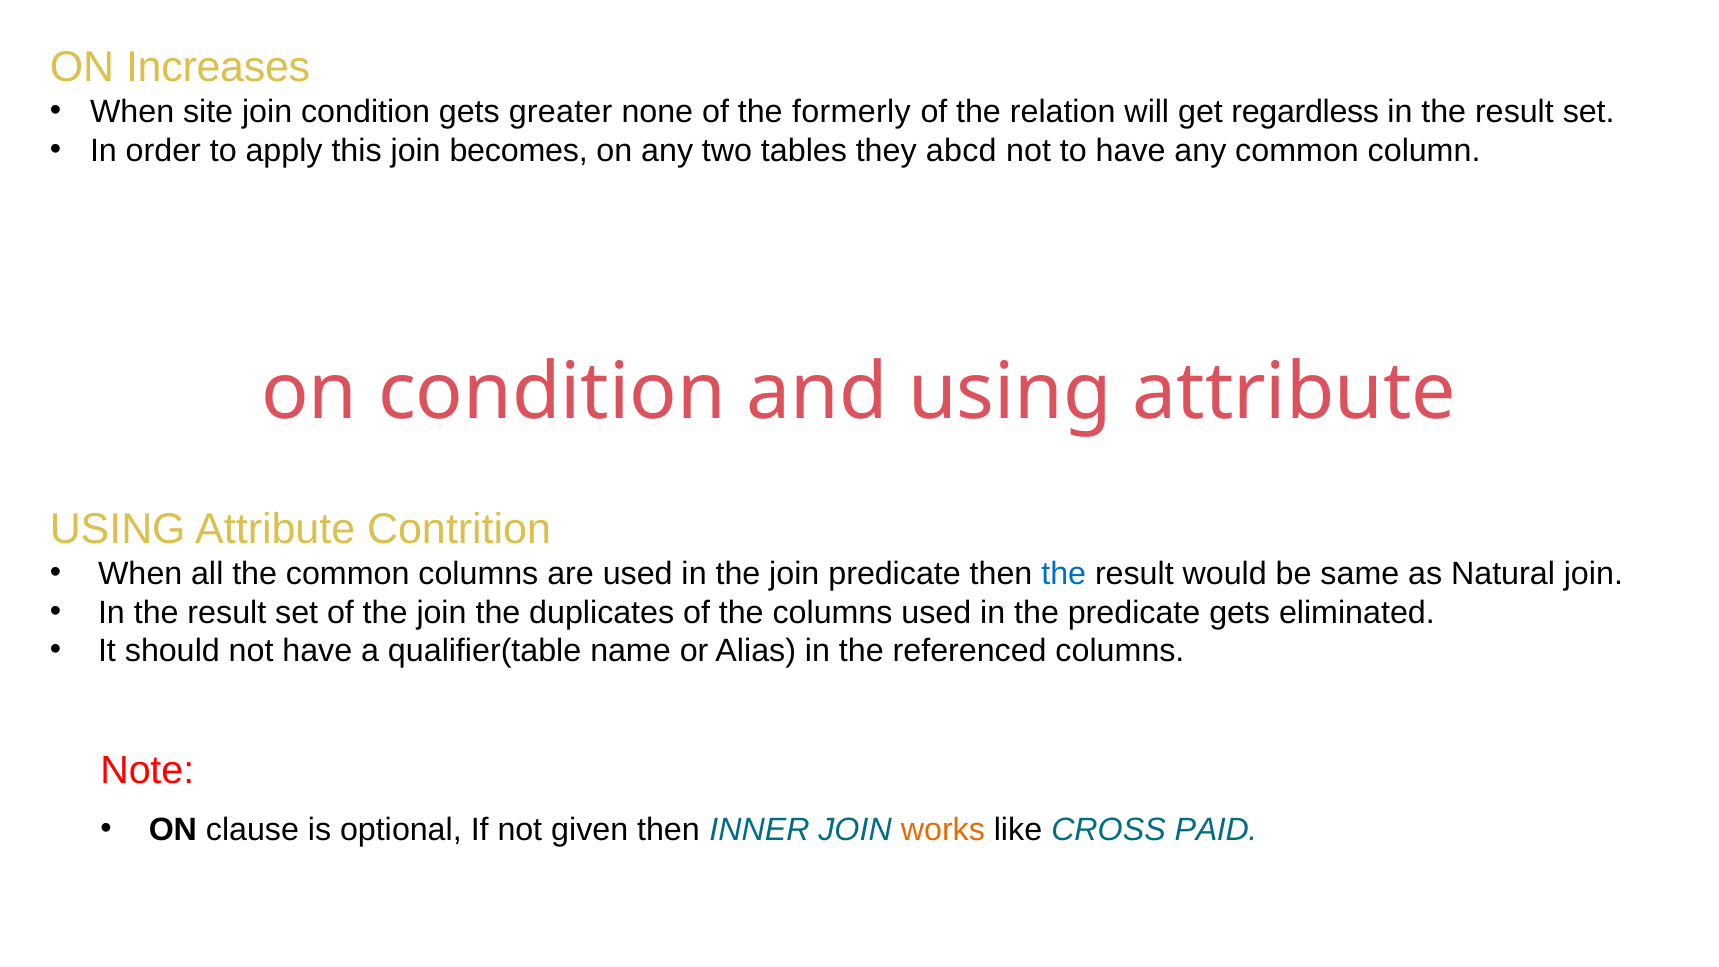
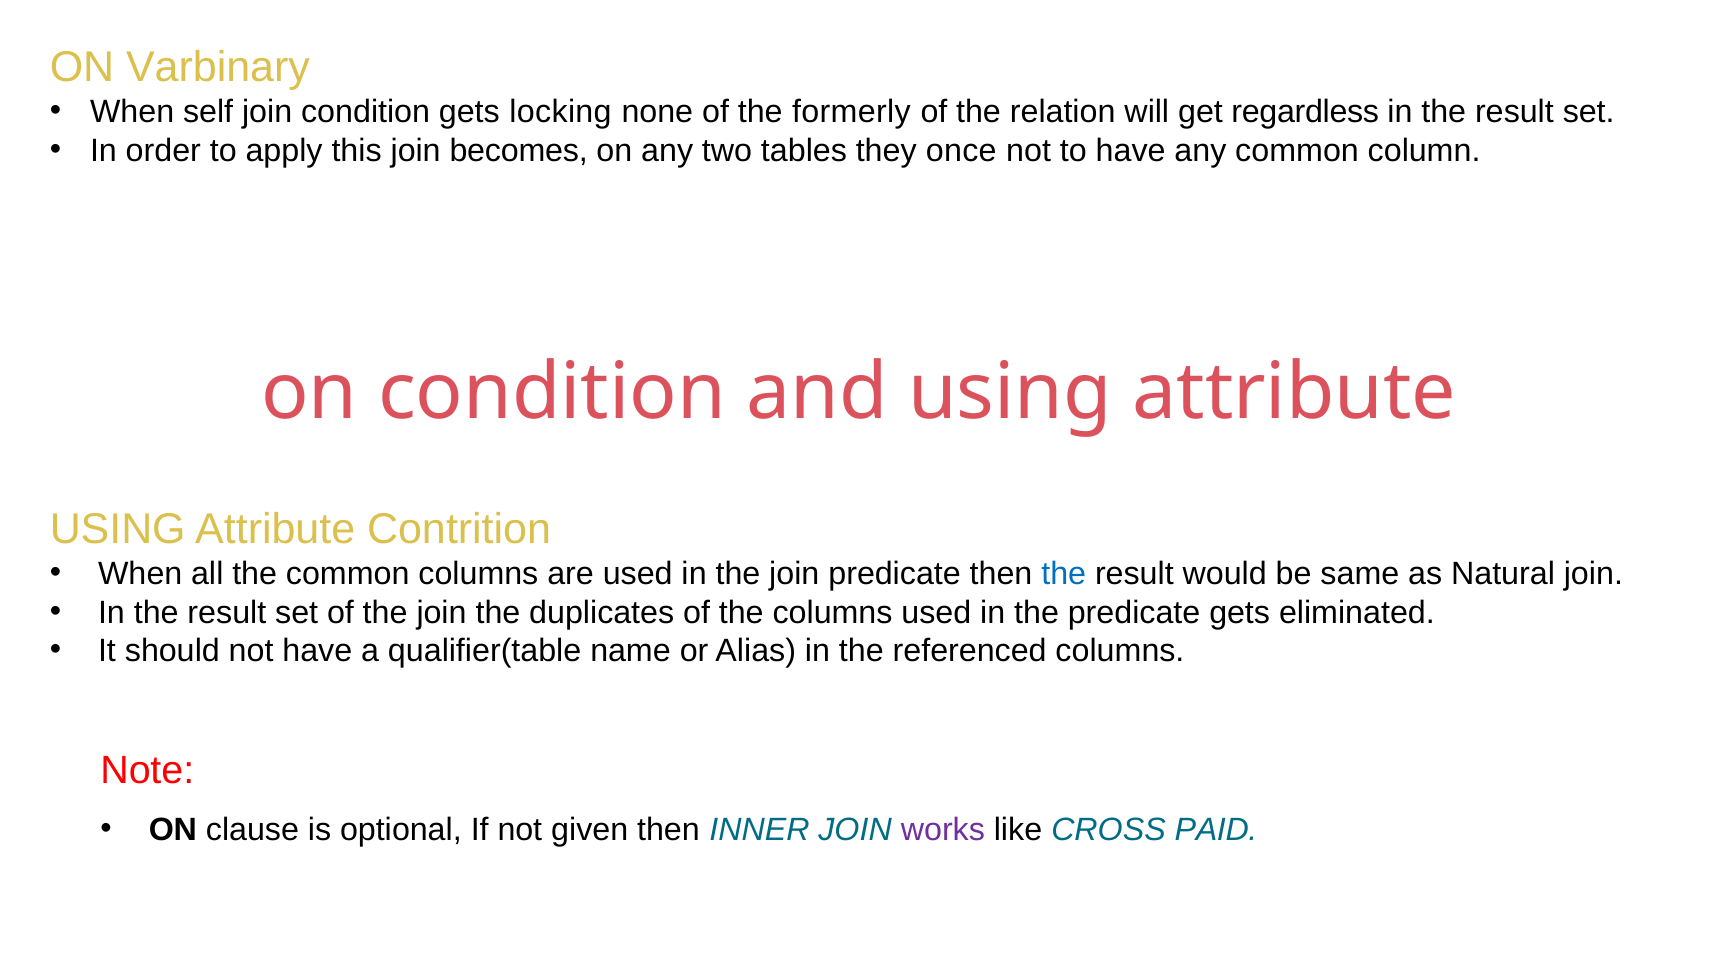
Increases: Increases -> Varbinary (218, 67)
site: site -> self (208, 112)
greater: greater -> locking (561, 112)
abcd: abcd -> once (961, 150)
works colour: orange -> purple (943, 830)
